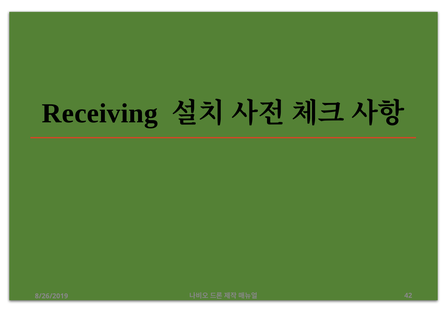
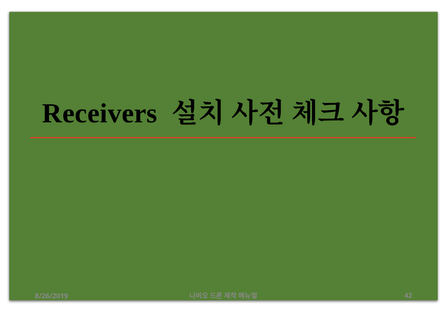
Receiving: Receiving -> Receivers (100, 113)
